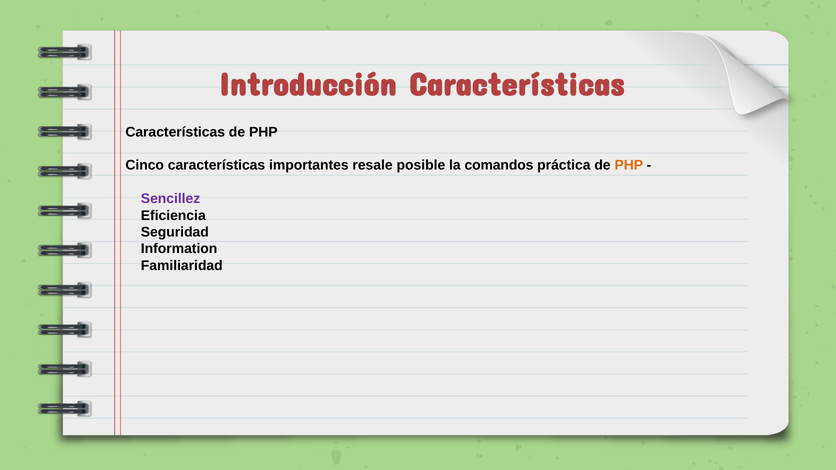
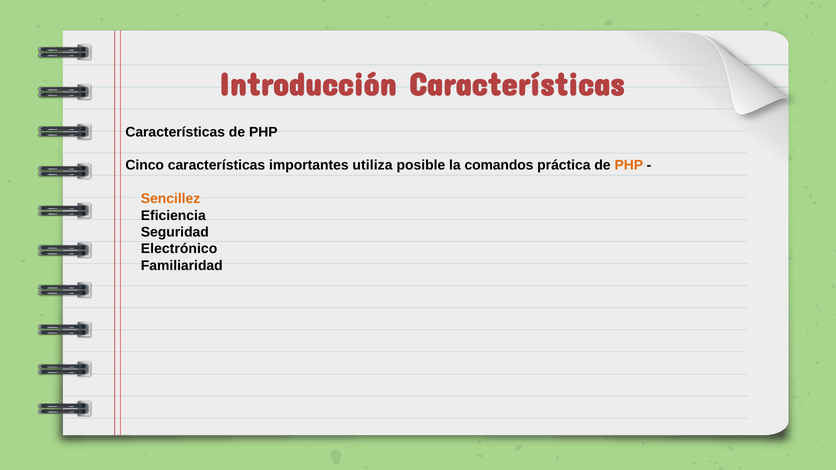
resale: resale -> utiliza (373, 165)
Sencillez colour: purple -> orange (171, 199)
Information: Information -> Electrónico (179, 249)
